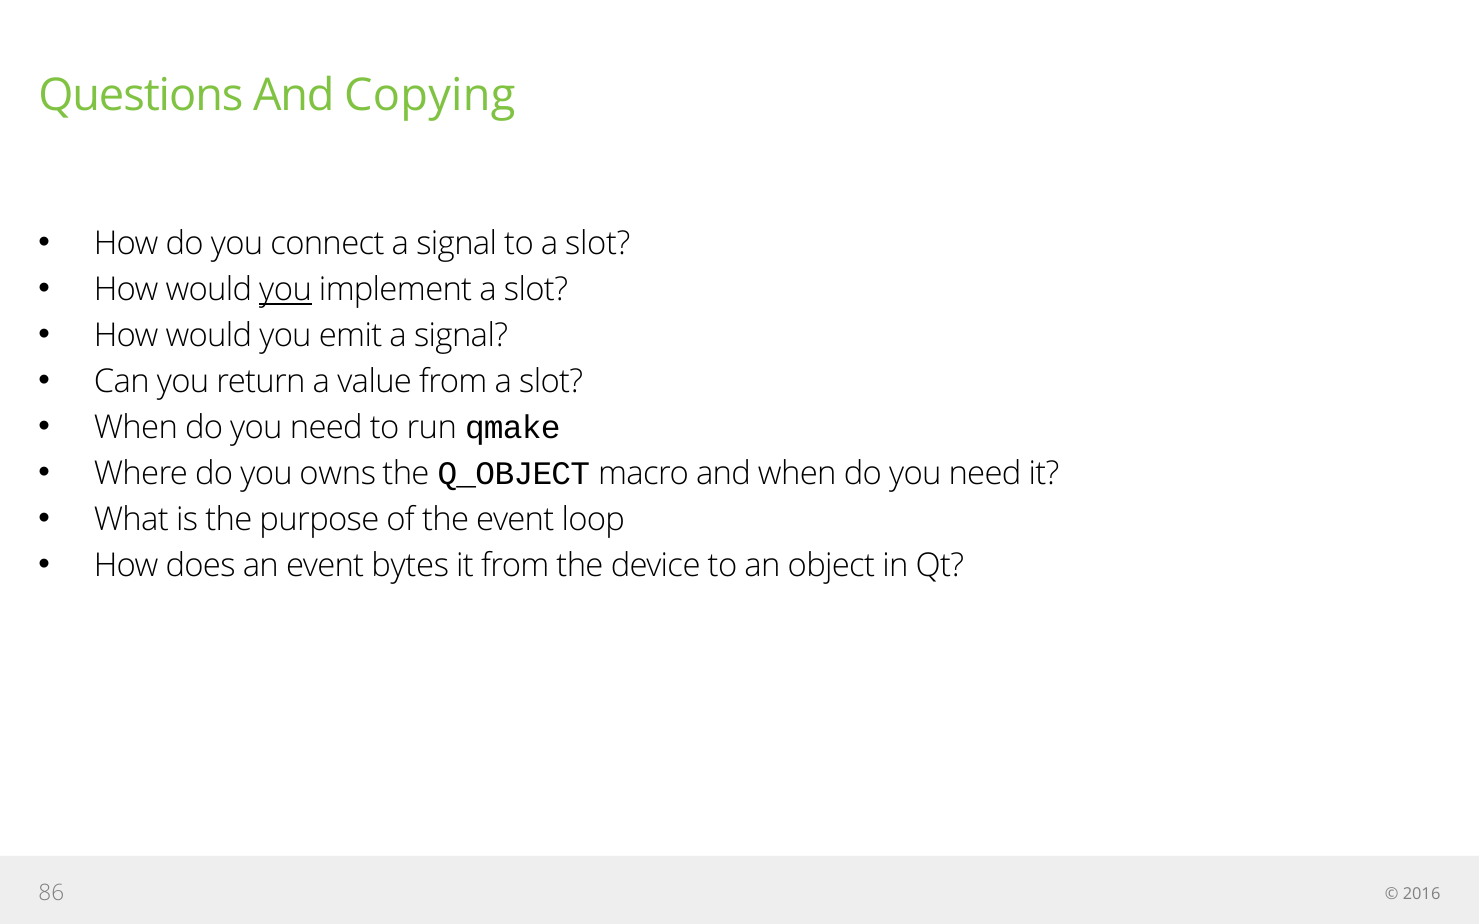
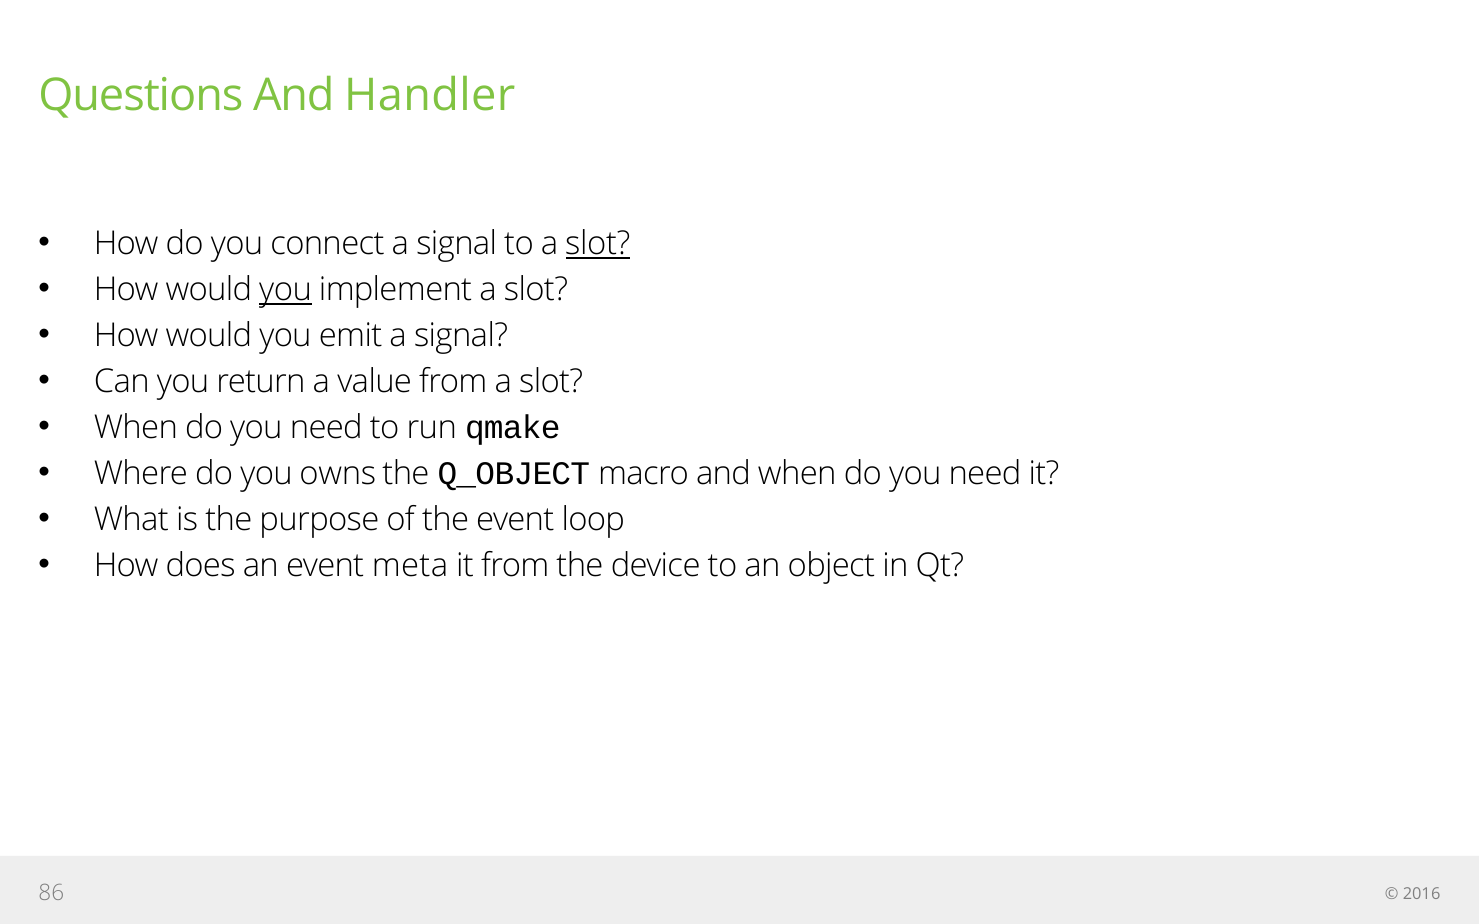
Copying: Copying -> Handler (430, 96)
slot underline: none -> present (598, 244)
bytes: bytes -> meta (410, 566)
